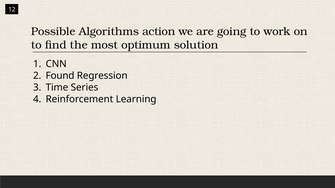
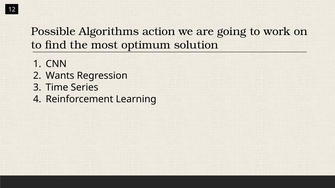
Found: Found -> Wants (60, 76)
